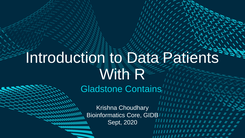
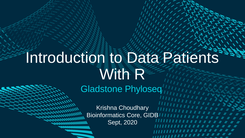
Contains: Contains -> Phyloseq (143, 89)
